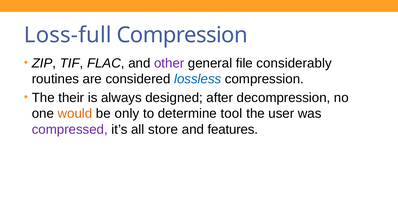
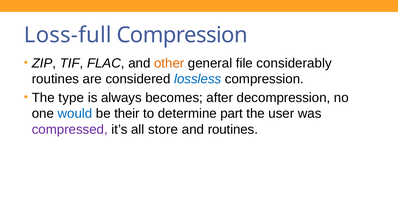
other colour: purple -> orange (169, 63)
their: their -> type (71, 98)
designed: designed -> becomes (174, 98)
would colour: orange -> blue (75, 114)
only: only -> their (127, 114)
tool: tool -> part (232, 114)
and features: features -> routines (233, 129)
